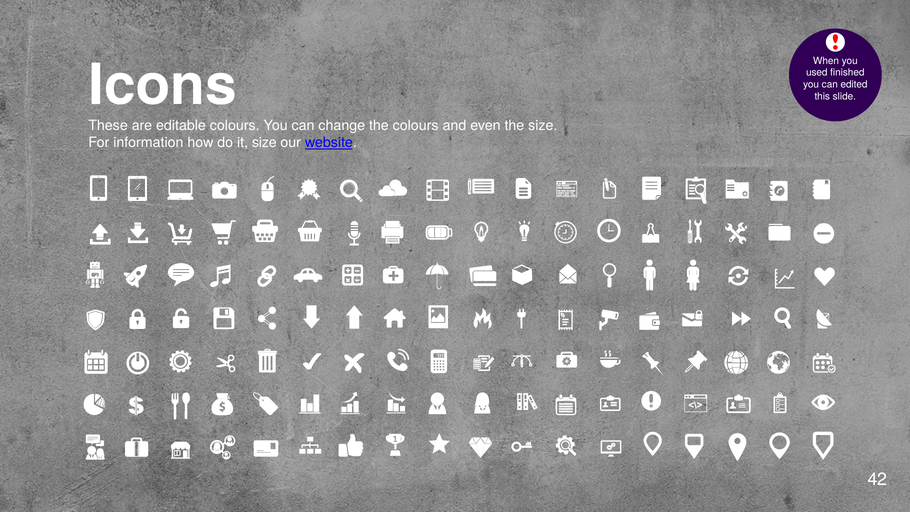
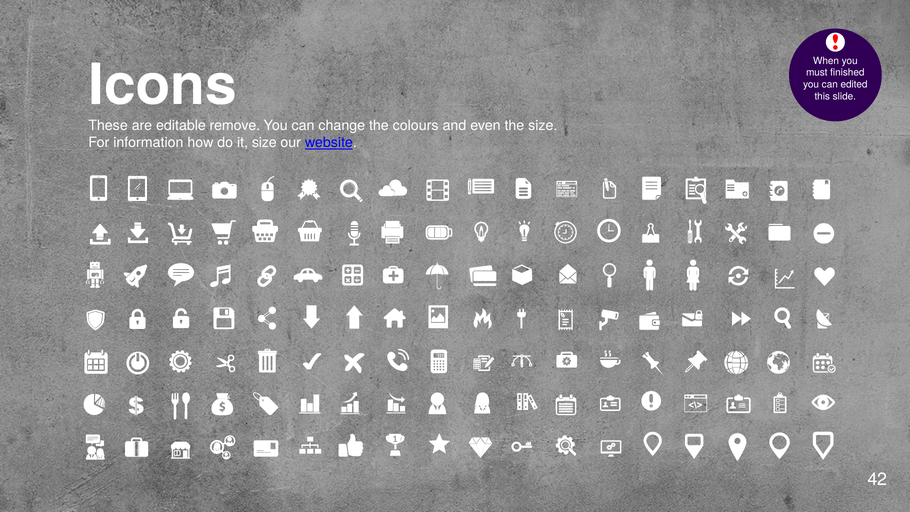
used: used -> must (817, 73)
editable colours: colours -> remove (235, 125)
